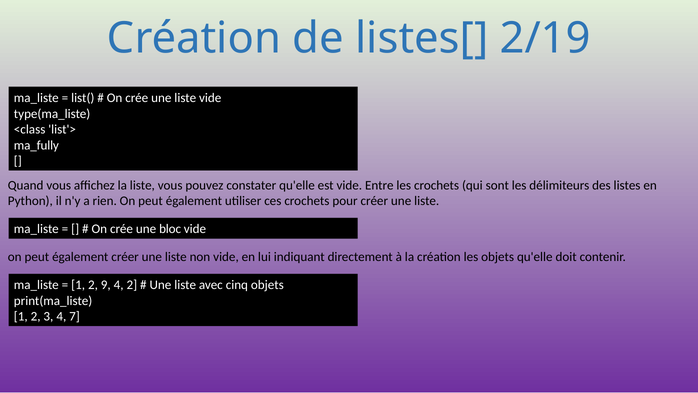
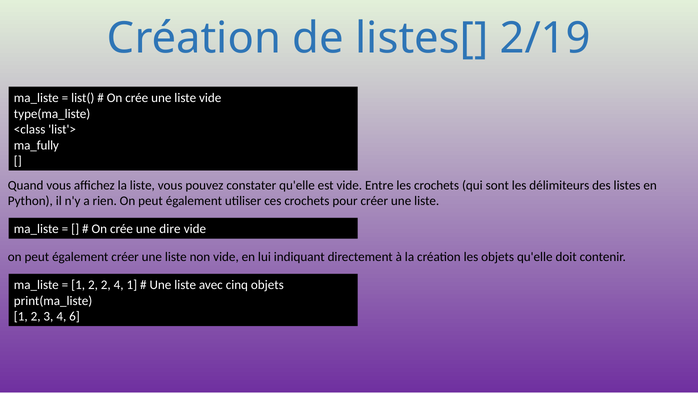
bloc: bloc -> dire (170, 229)
2 9: 9 -> 2 (106, 285)
4 2: 2 -> 1 (132, 285)
7: 7 -> 6 (74, 316)
